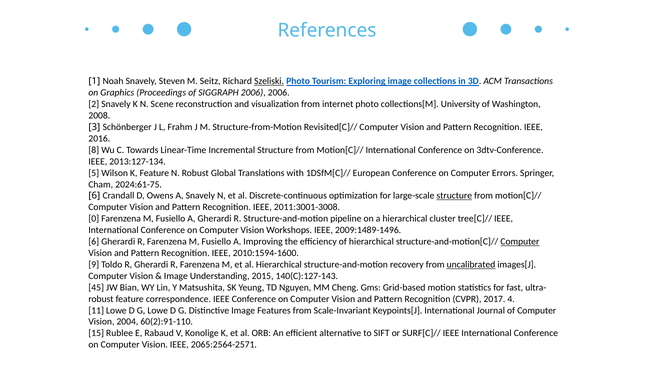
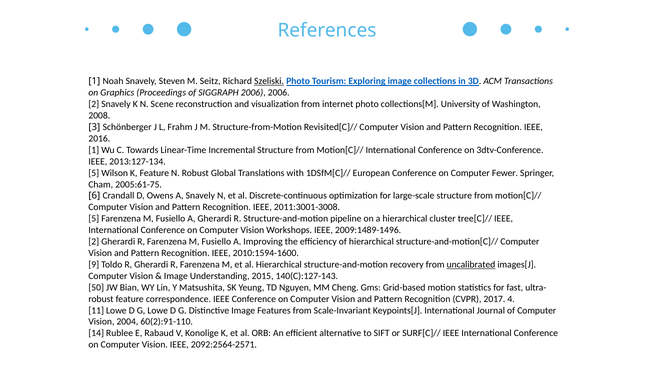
8: 8 -> 1 (94, 150)
Errors: Errors -> Fewer (505, 173)
2024:61-75: 2024:61-75 -> 2005:61-75 (139, 184)
structure underline: present -> none (454, 196)
0: 0 -> 5 (94, 219)
6: 6 -> 2 (94, 242)
Computer underline: present -> none (520, 242)
45: 45 -> 50 (96, 287)
15: 15 -> 14 (96, 333)
2065:2564-2571: 2065:2564-2571 -> 2092:2564-2571 (224, 345)
